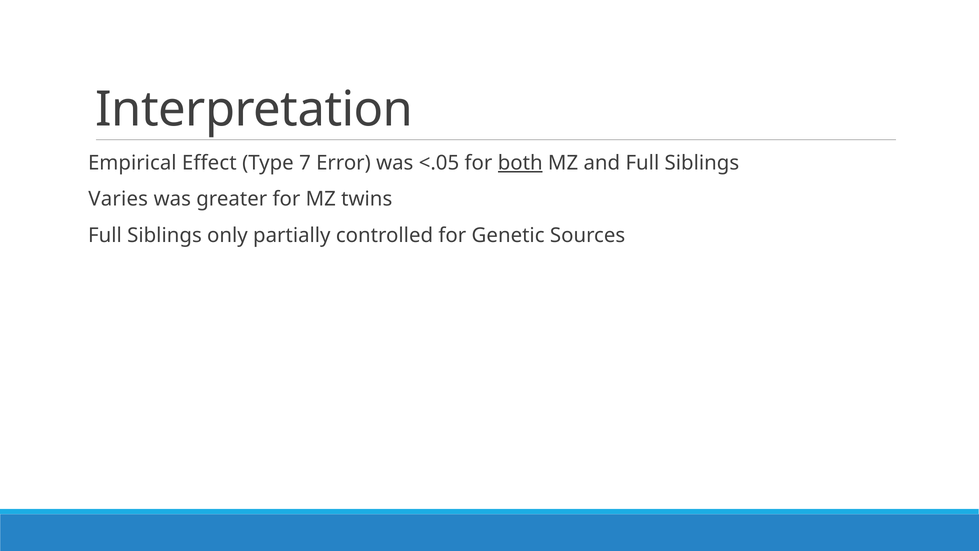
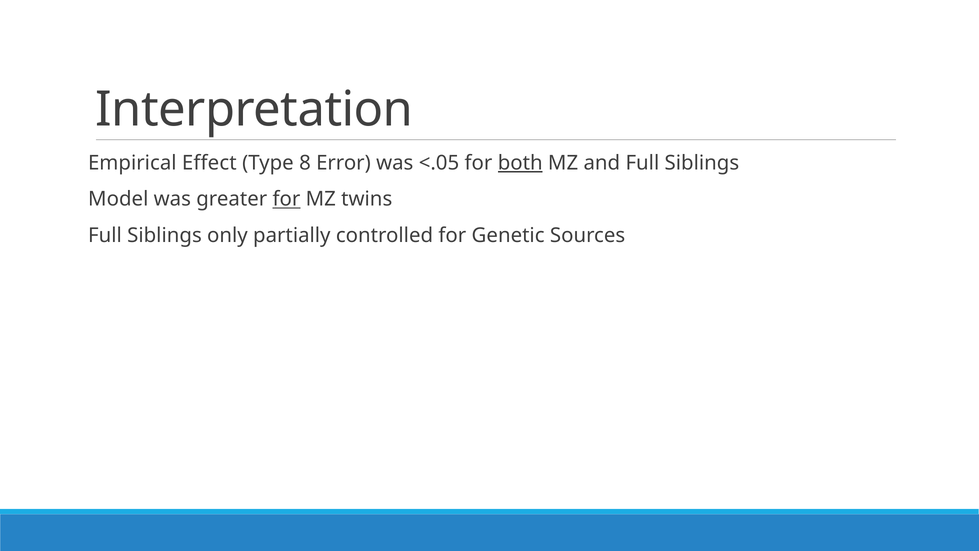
7: 7 -> 8 (305, 163)
Varies: Varies -> Model (118, 199)
for underline: none -> present (286, 199)
